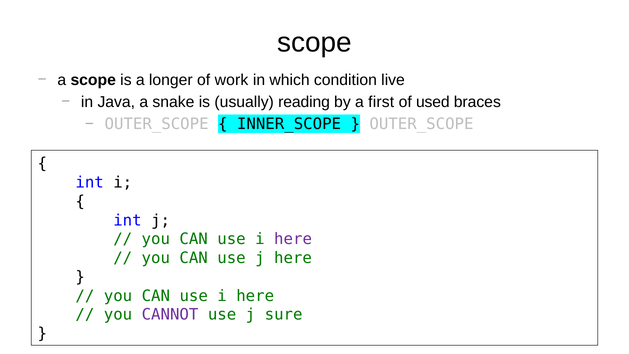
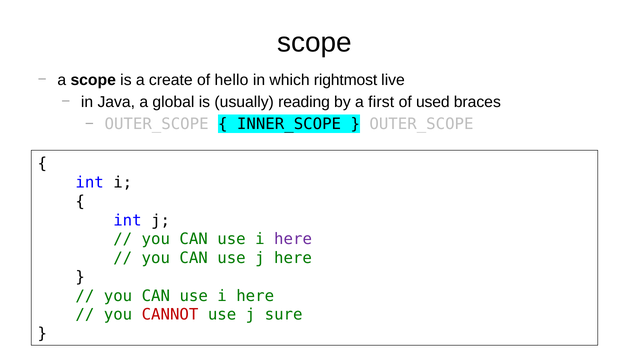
longer: longer -> create (171, 80)
work: work -> hello (231, 80)
condition: condition -> rightmost (346, 80)
snake: snake -> global (173, 102)
CANNOT colour: purple -> red (170, 315)
